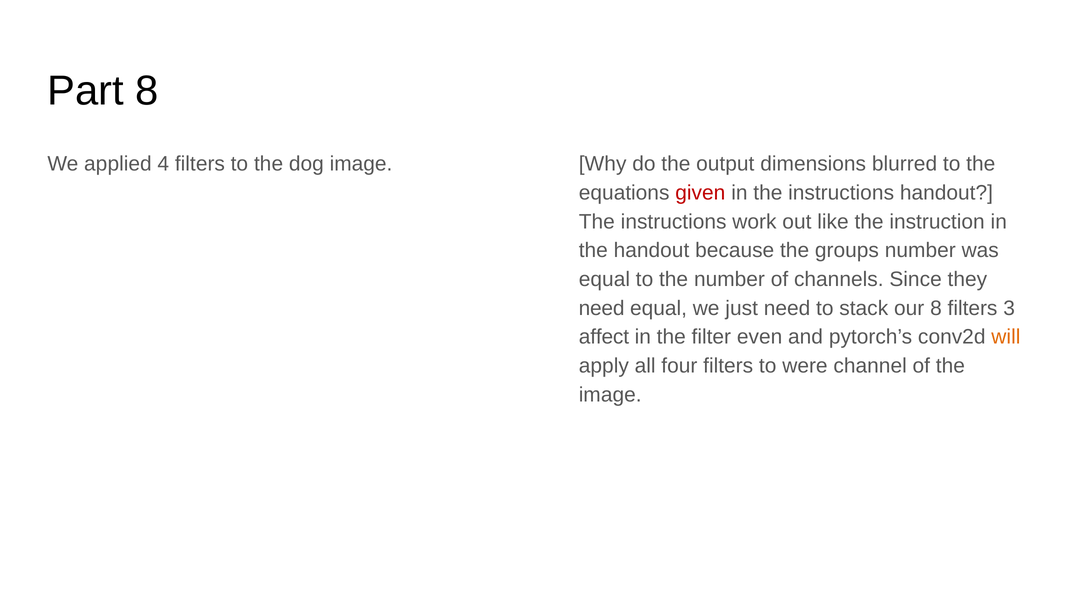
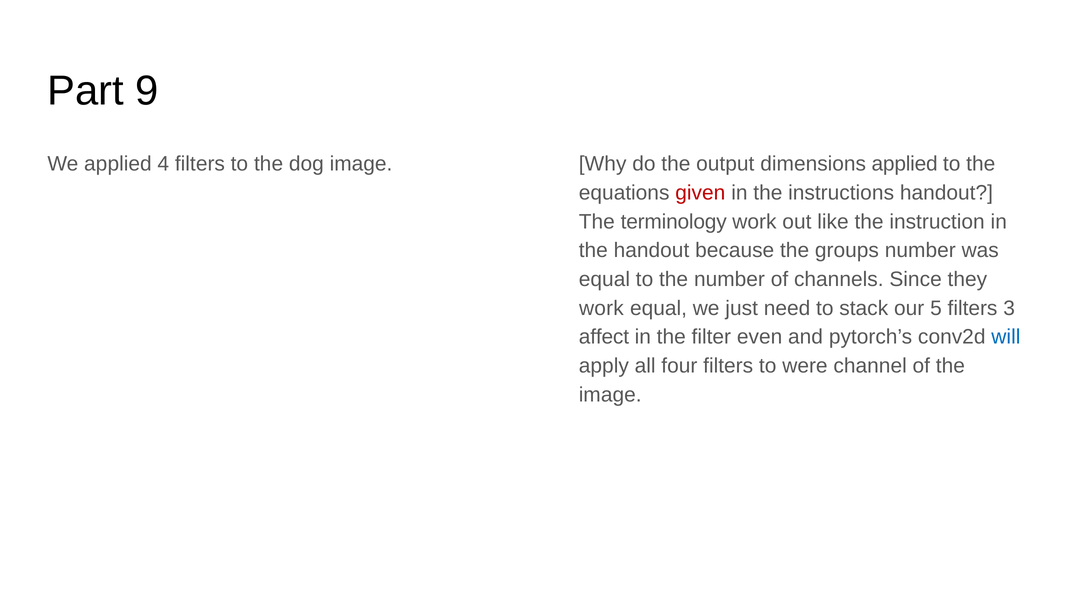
Part 8: 8 -> 9 (147, 91)
dimensions blurred: blurred -> applied (905, 164)
instructions: instructions -> terminology (674, 222)
need: need -> work (601, 308)
our 8: 8 -> 5 (936, 308)
will colour: orange -> blue (1006, 337)
